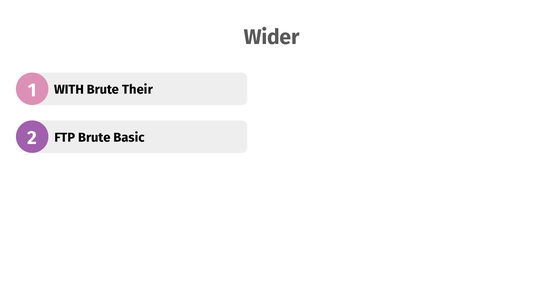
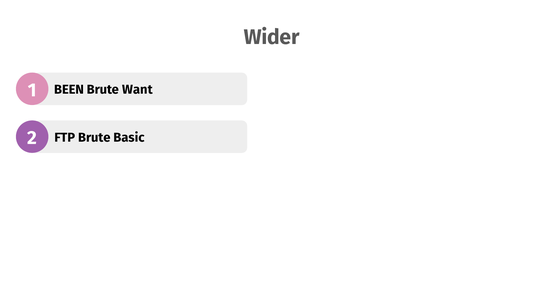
WITH: WITH -> BEEN (69, 90)
Their: Their -> Want (137, 90)
